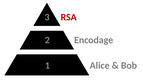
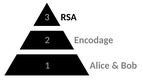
RSA colour: red -> black (69, 17)
